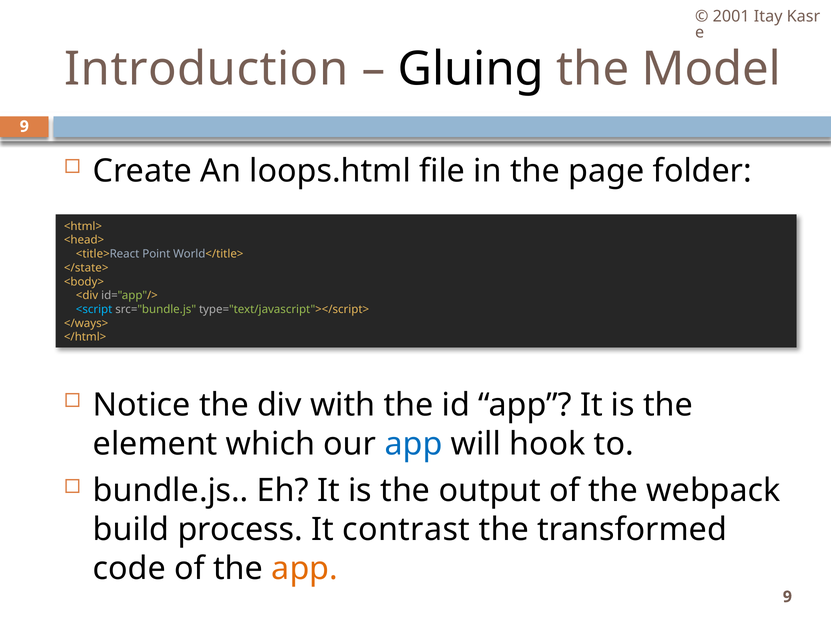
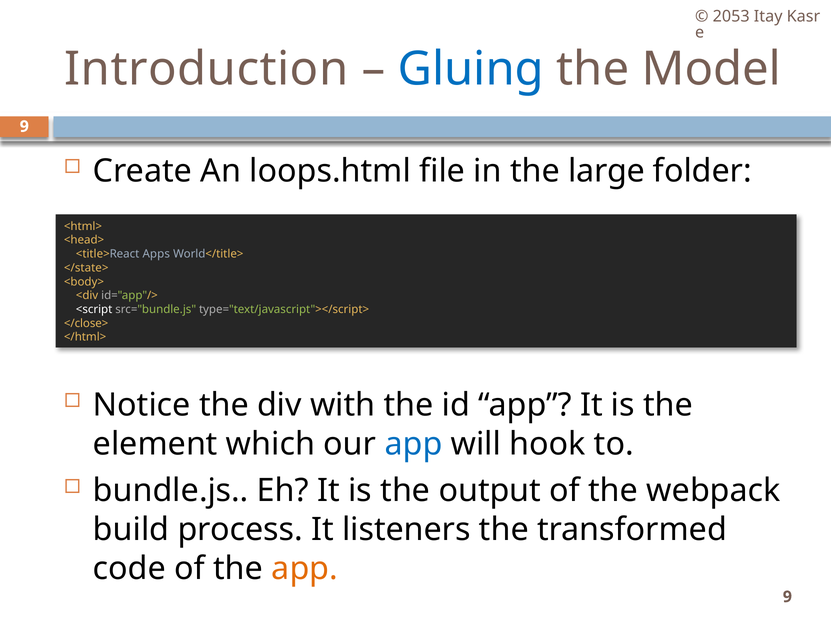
2001: 2001 -> 2053 (731, 16)
Gluing colour: black -> blue (471, 69)
page: page -> large (607, 171)
Point: Point -> Apps (156, 254)
<script colour: light blue -> white (94, 310)
</ways>: </ways> -> </close> (86, 323)
contrast: contrast -> listeners (406, 530)
